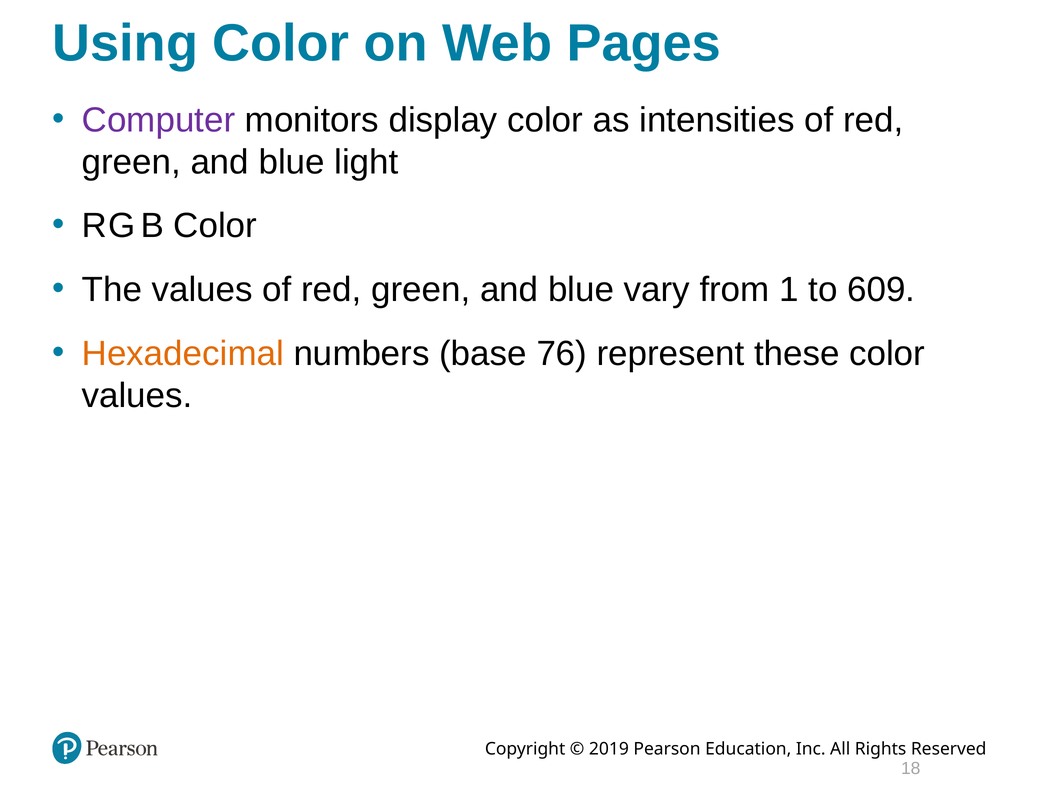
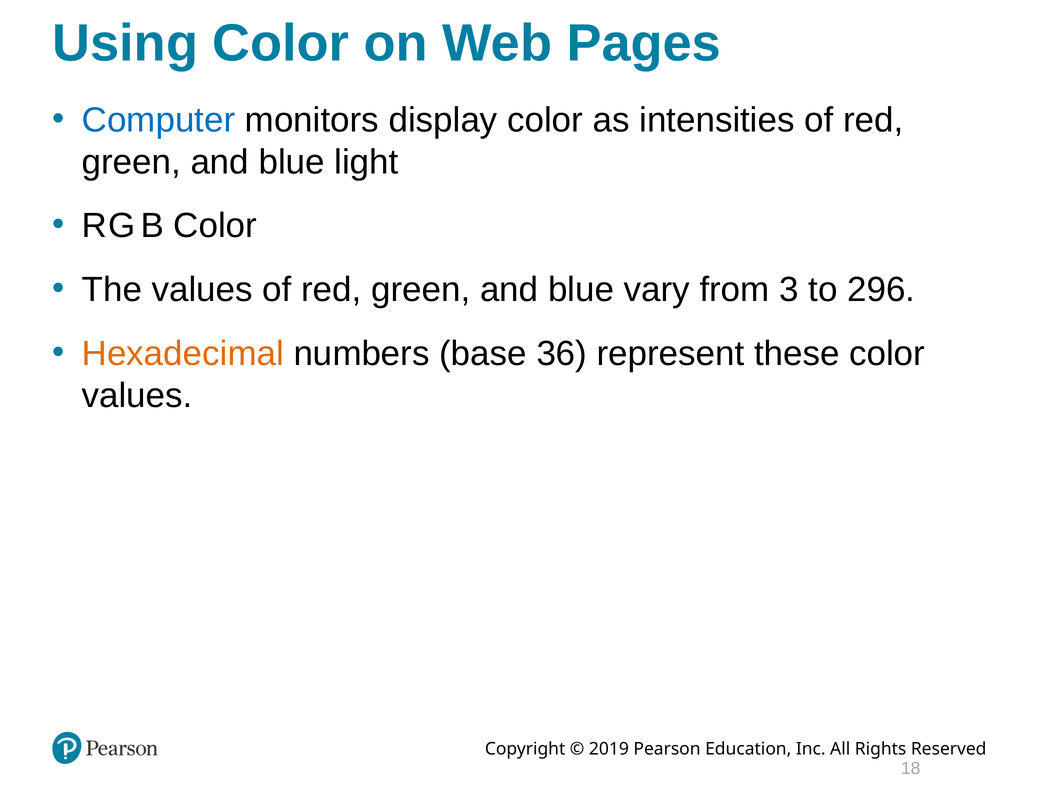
Computer colour: purple -> blue (159, 120)
1: 1 -> 3 (789, 290)
609: 609 -> 296 (881, 290)
76: 76 -> 36 (562, 353)
